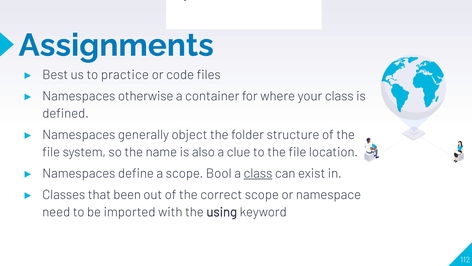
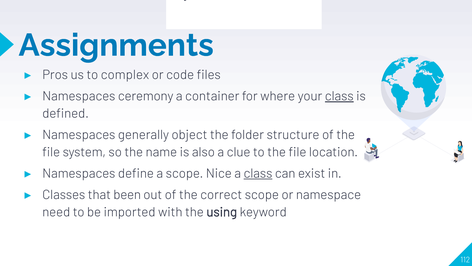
Best: Best -> Pros (55, 75)
practice: practice -> complex (125, 75)
otherwise: otherwise -> ceremony (146, 96)
class underline: none -> present (339, 96)
Bool: Bool -> Nice (219, 173)
